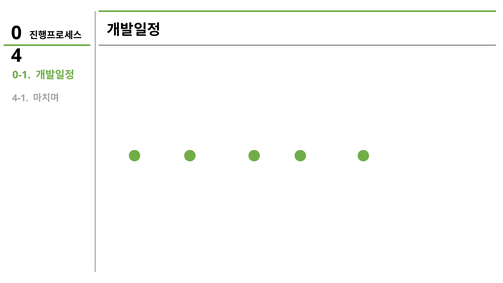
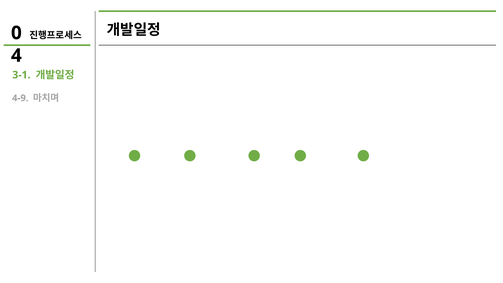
0-1: 0-1 -> 3-1 (21, 75)
4-1: 4-1 -> 4-9 (20, 98)
